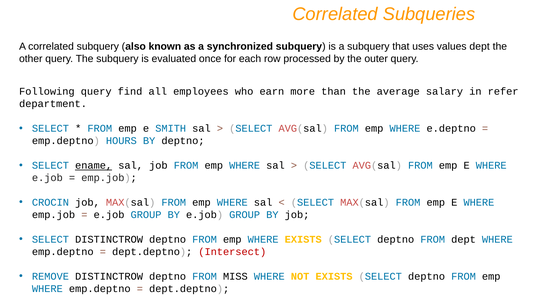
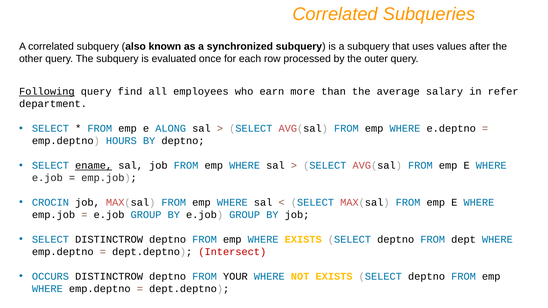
values dept: dept -> after (480, 47)
Following underline: none -> present (47, 92)
SMITH: SMITH -> ALONG (171, 129)
REMOVE: REMOVE -> OCCURS (50, 277)
MISS: MISS -> YOUR (235, 277)
